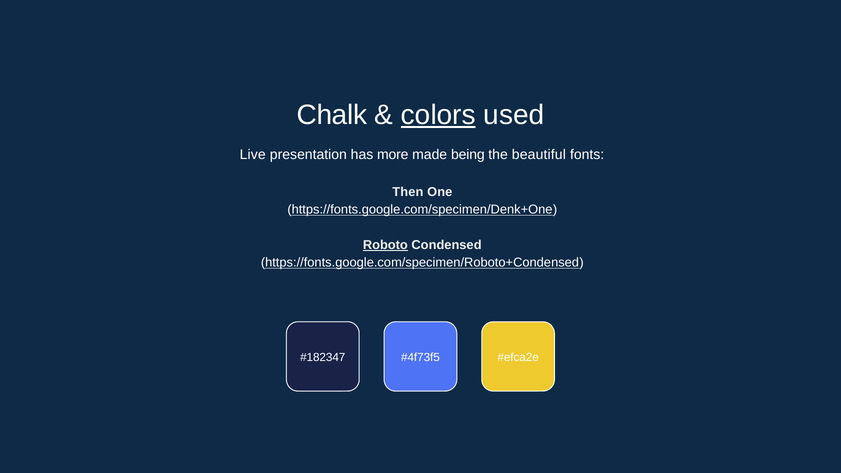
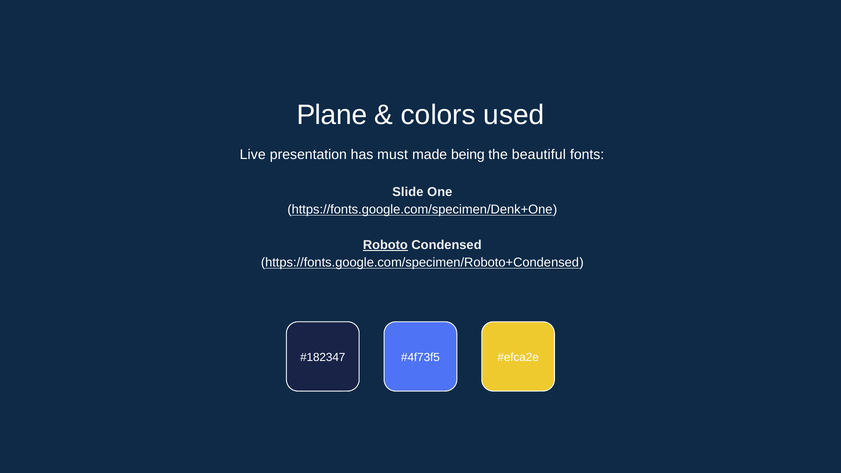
Chalk: Chalk -> Plane (332, 115)
colors underline: present -> none (438, 115)
more: more -> must (393, 154)
Then: Then -> Slide (408, 192)
